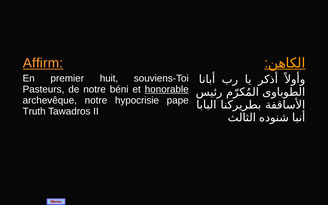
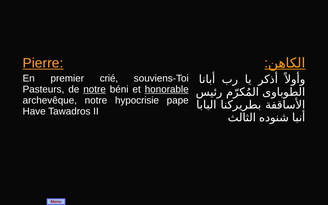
Affirm: Affirm -> Pierre (43, 63)
huit: huit -> crié (109, 78)
notre underline: none -> present (95, 89)
Truth: Truth -> Have (34, 111)
